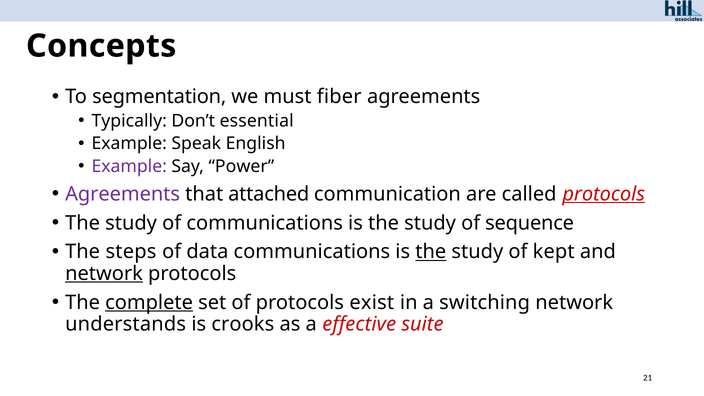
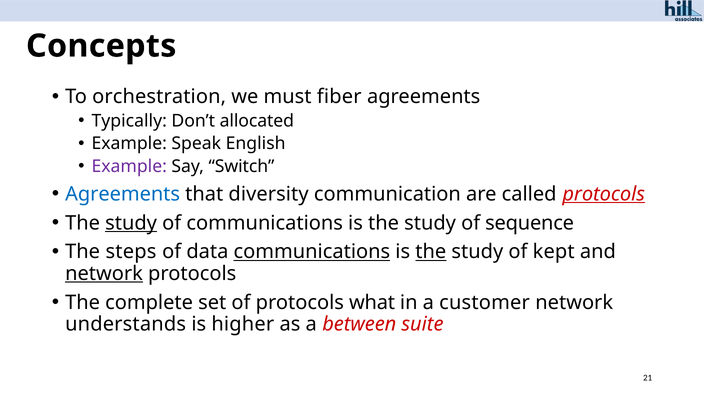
segmentation: segmentation -> orchestration (159, 97)
essential: essential -> allocated (257, 121)
Power: Power -> Switch (241, 166)
Agreements colour: purple -> blue (123, 194)
attached: attached -> diversity (269, 194)
study underline: none -> present (131, 223)
communications underline: none -> present (312, 252)
complete underline: present -> none (149, 302)
exist: exist -> what (372, 302)
switching: switching -> customer (485, 302)
crooks: crooks -> higher (243, 324)
effective: effective -> between (359, 324)
